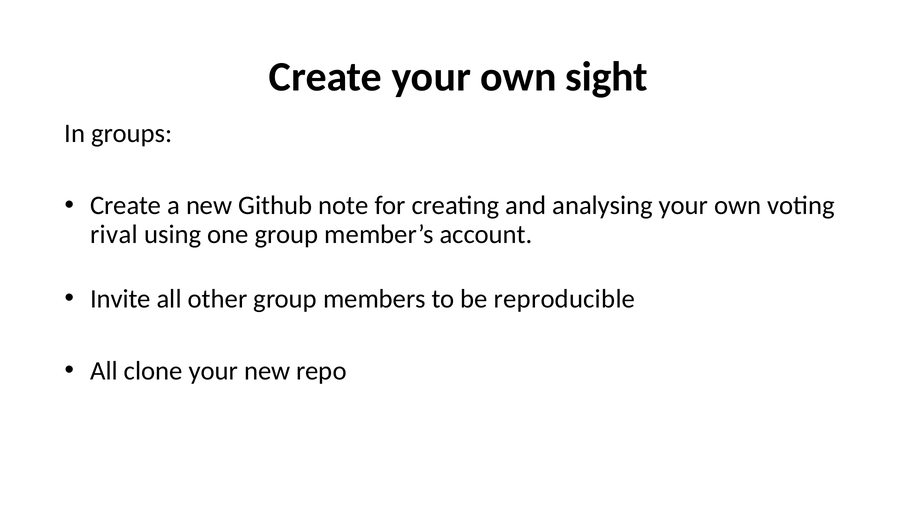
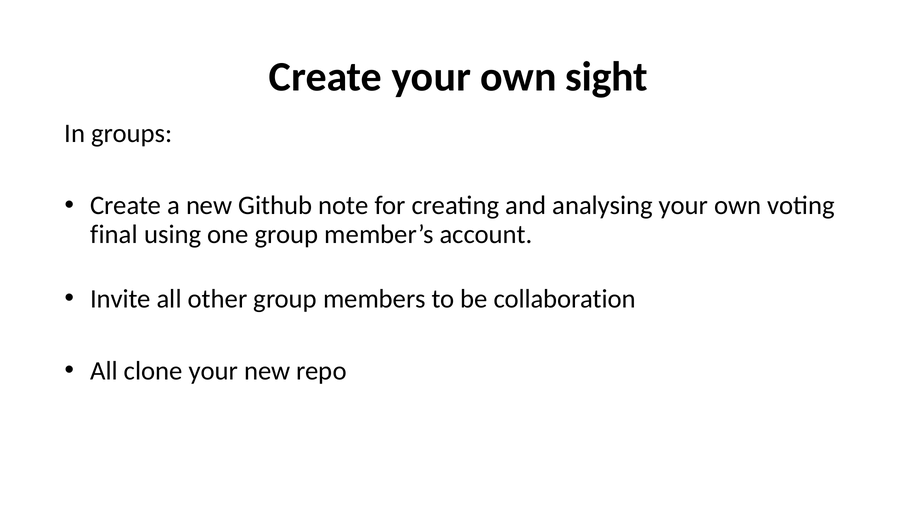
rival: rival -> final (114, 235)
reproducible: reproducible -> collaboration (565, 299)
